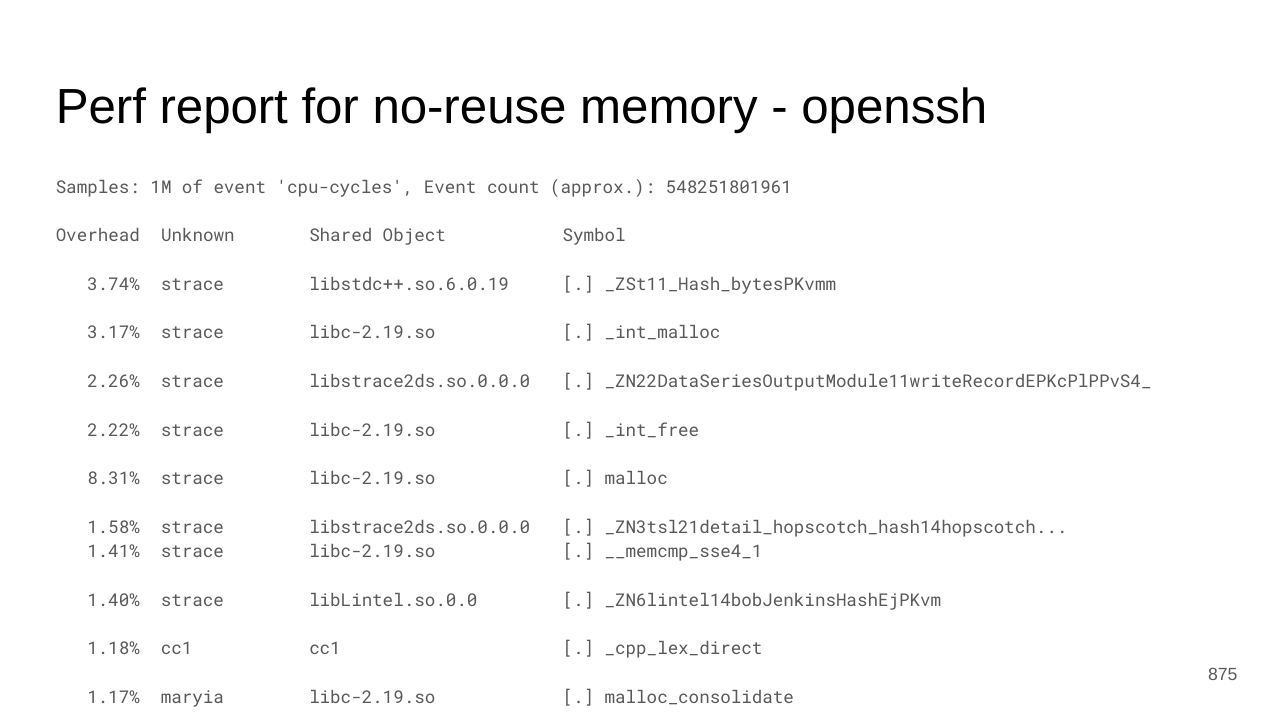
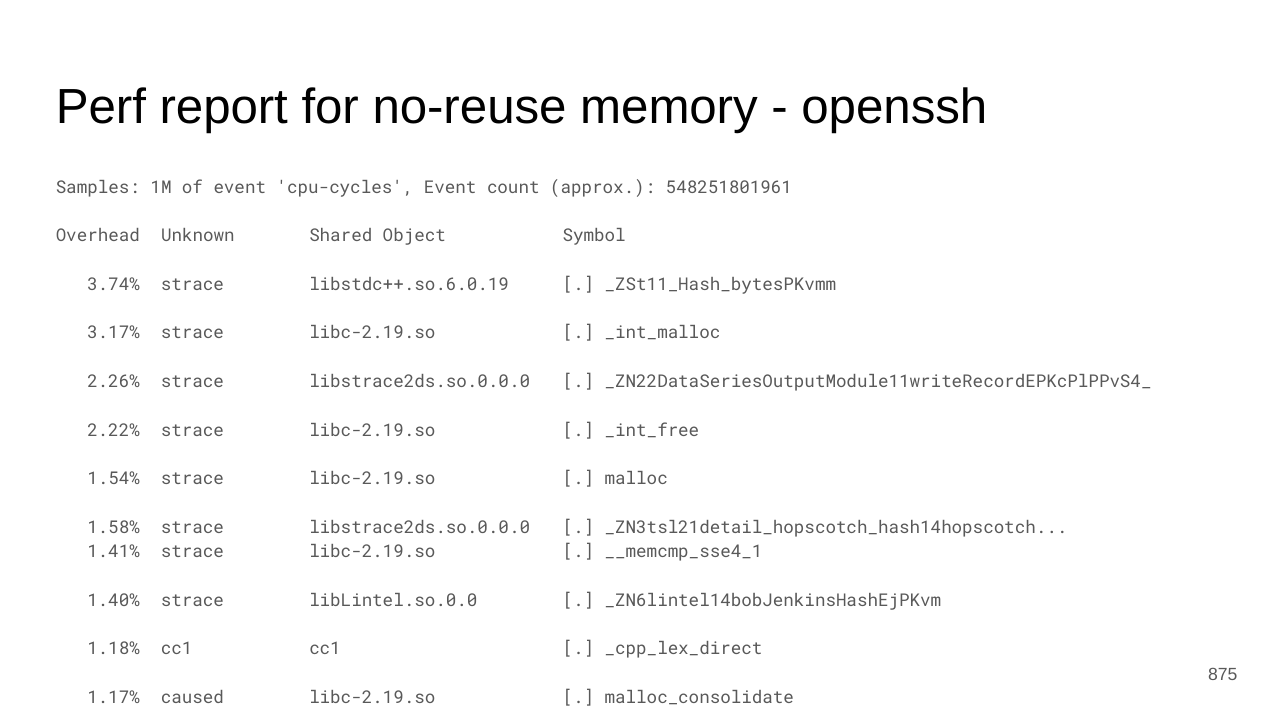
8.31%: 8.31% -> 1.54% (114, 479)
maryia: maryia -> caused (192, 697)
